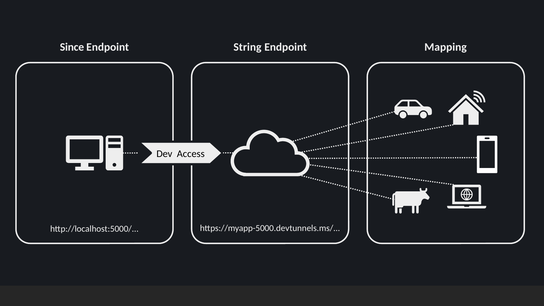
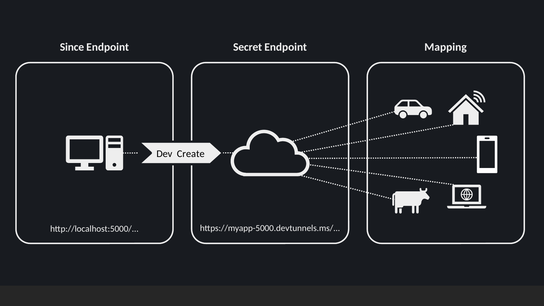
String: String -> Secret (248, 47)
Access: Access -> Create (191, 154)
